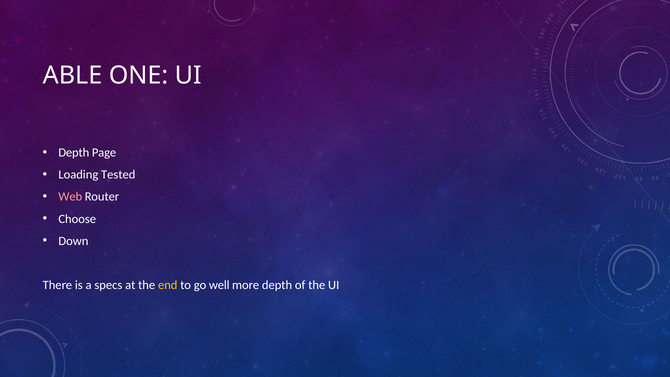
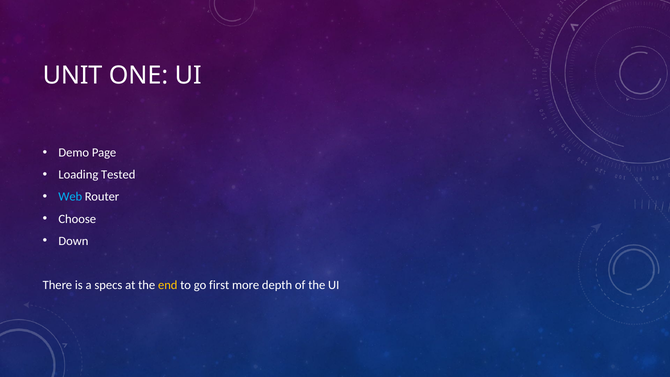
ABLE: ABLE -> UNIT (73, 75)
Depth: Depth -> Demo (74, 153)
Web colour: pink -> light blue (70, 197)
well: well -> first (219, 285)
